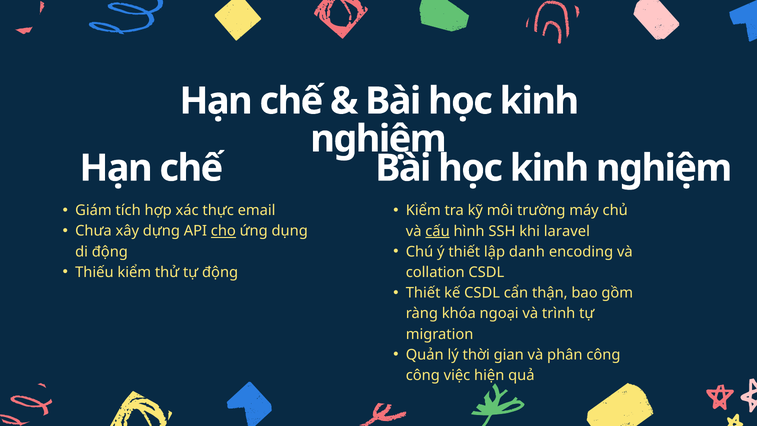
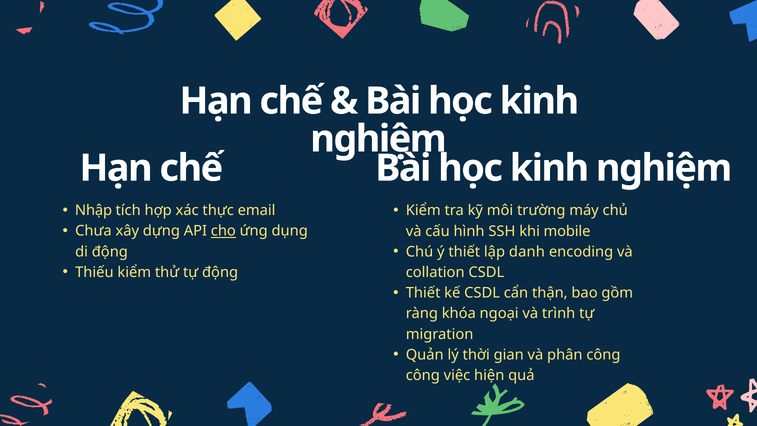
Giám: Giám -> Nhập (94, 210)
cấu underline: present -> none (438, 231)
laravel: laravel -> mobile (567, 231)
